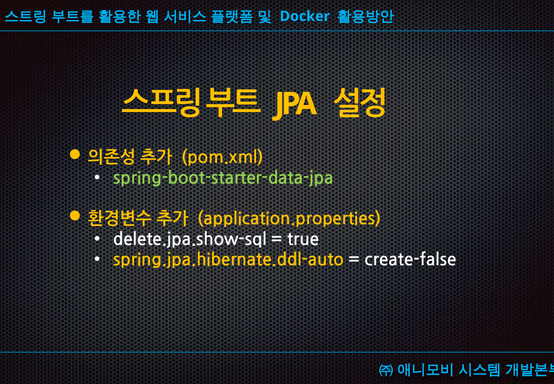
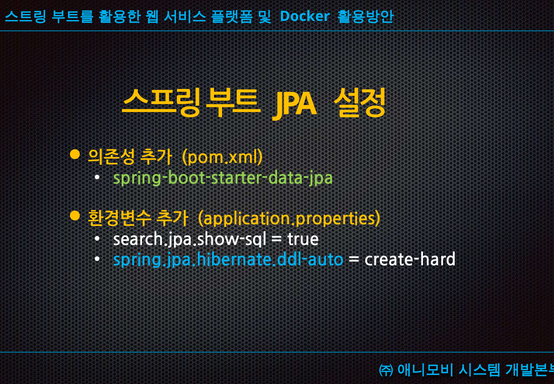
delete.jpa.show-sql: delete.jpa.show-sql -> search.jpa.show-sql (190, 239)
spring.jpa.hibernate.ddl-auto colour: yellow -> light blue (229, 260)
create-false: create-false -> create-hard (410, 260)
